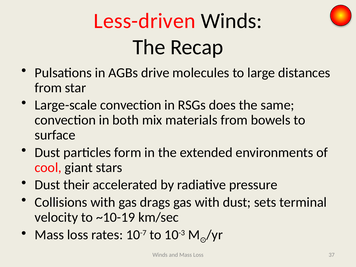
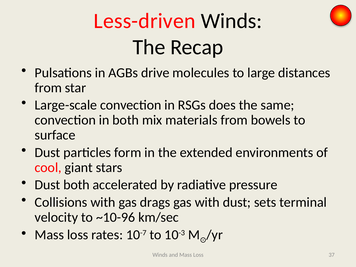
Dust their: their -> both (77, 185)
~10-19: ~10-19 -> ~10-96 (116, 217)
